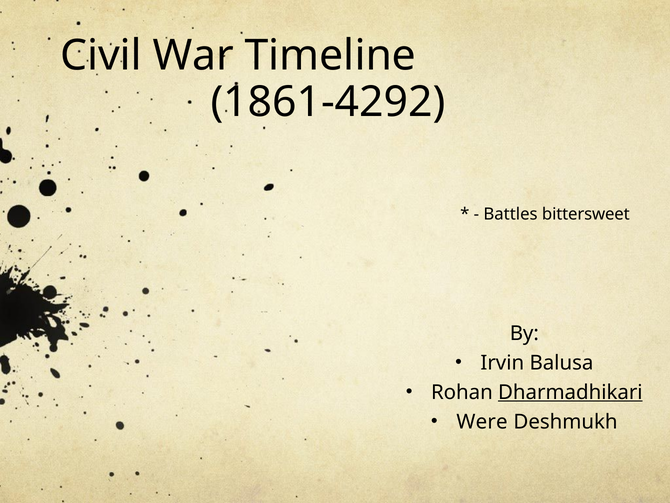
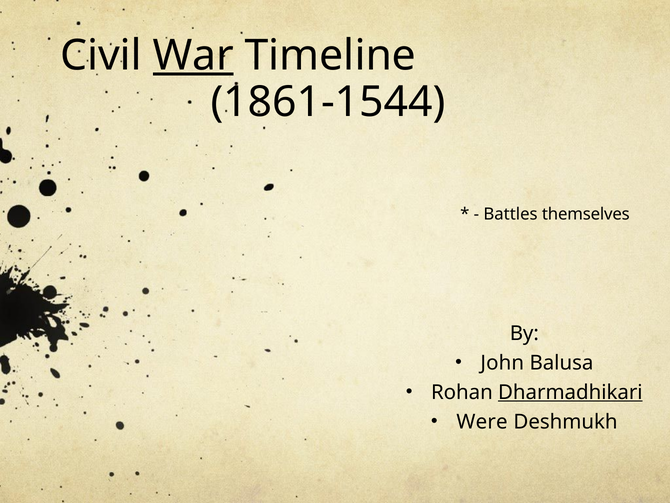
War underline: none -> present (193, 56)
1861-4292: 1861-4292 -> 1861-1544 (328, 102)
bittersweet: bittersweet -> themselves (586, 214)
Irvin: Irvin -> John (502, 362)
